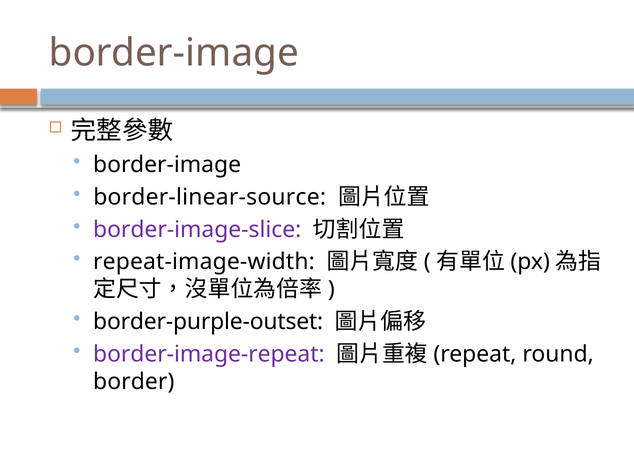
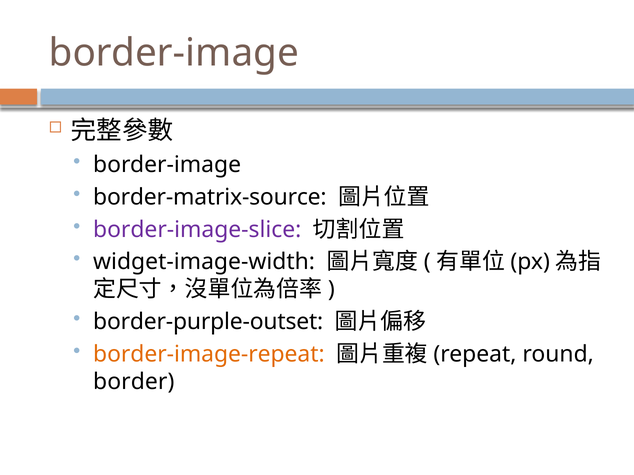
border-linear-source: border-linear-source -> border-matrix-source (210, 197)
repeat-image-width: repeat-image-width -> widget-image-width (204, 262)
border-image-repeat colour: purple -> orange (209, 354)
